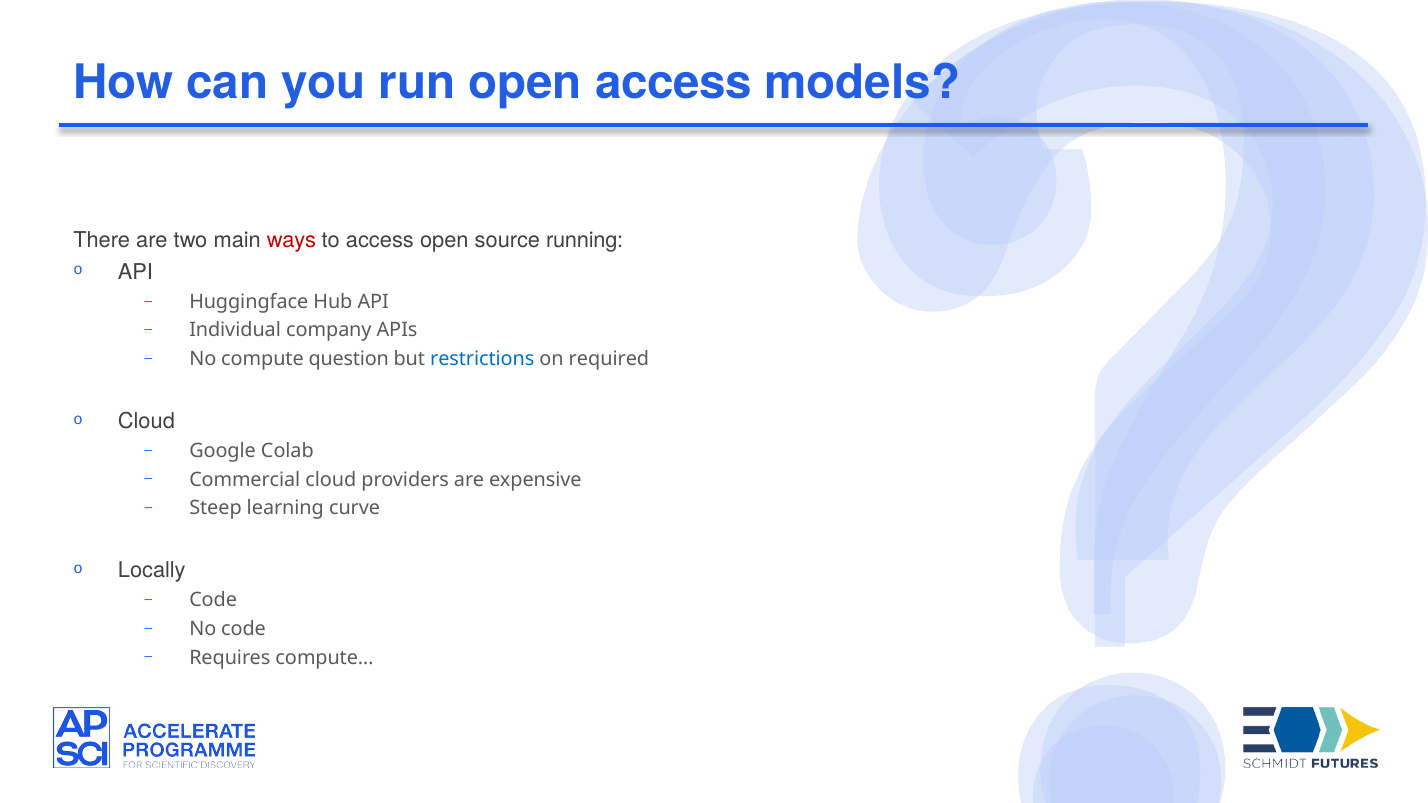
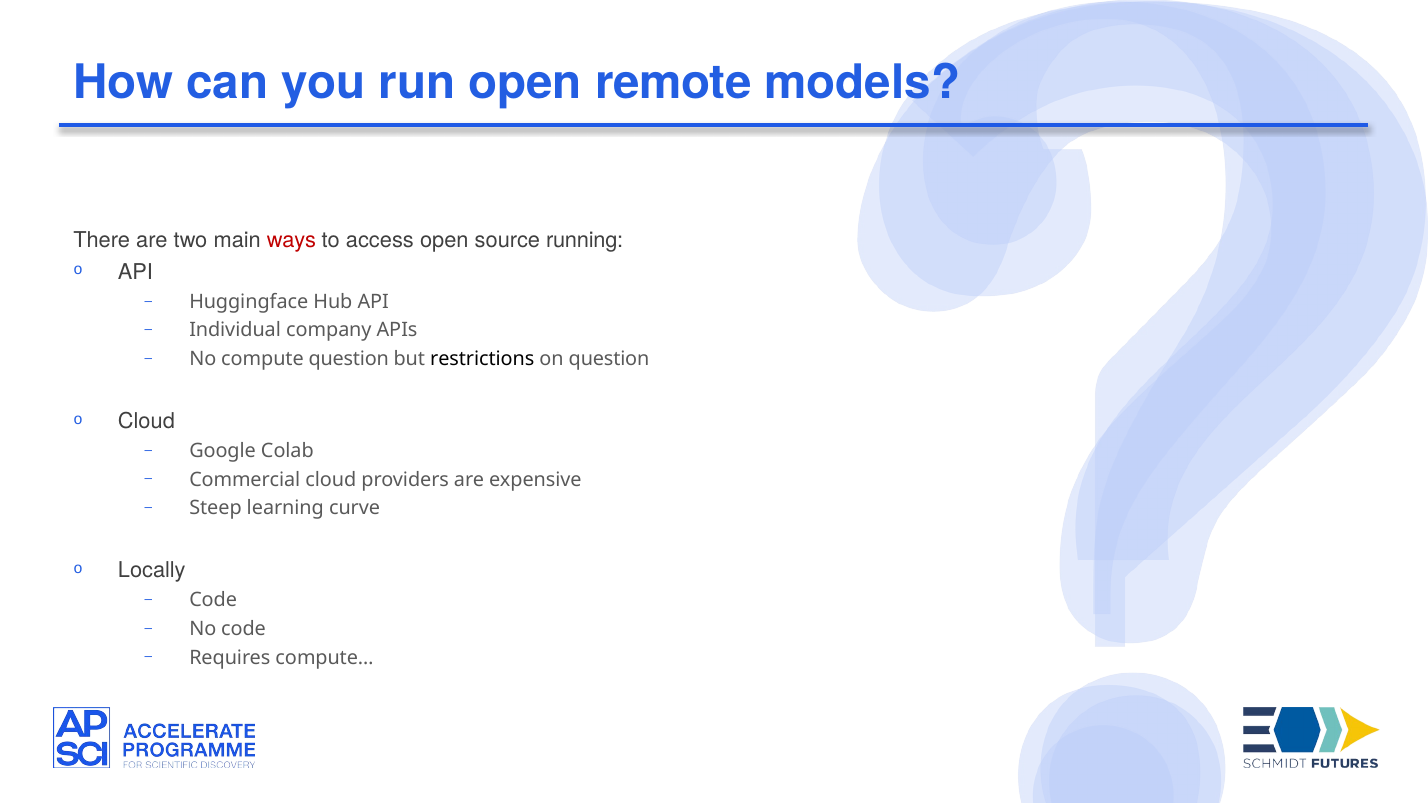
open access: access -> remote (673, 83)
restrictions colour: blue -> black (482, 359)
on required: required -> question (609, 359)
